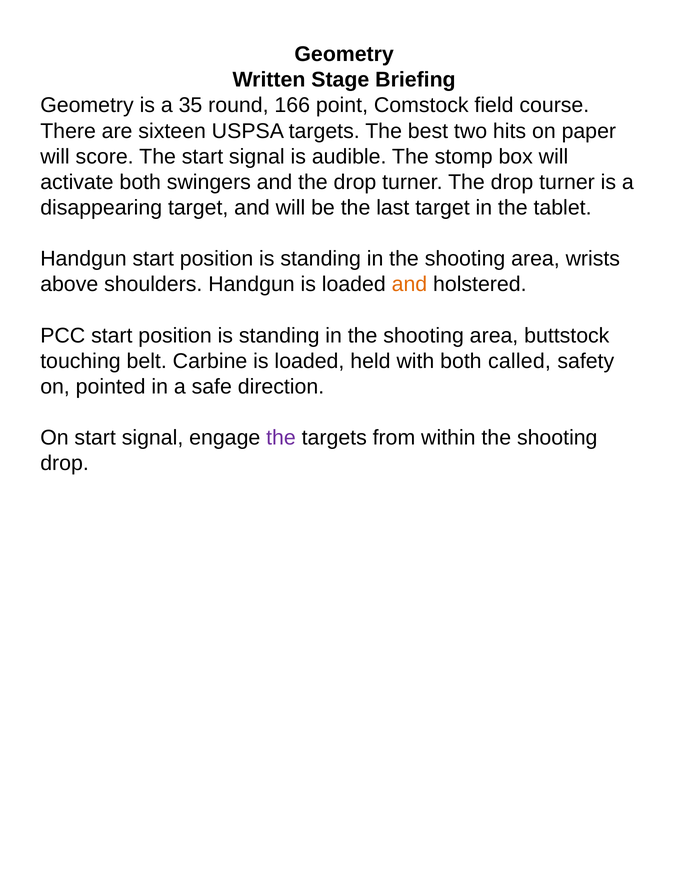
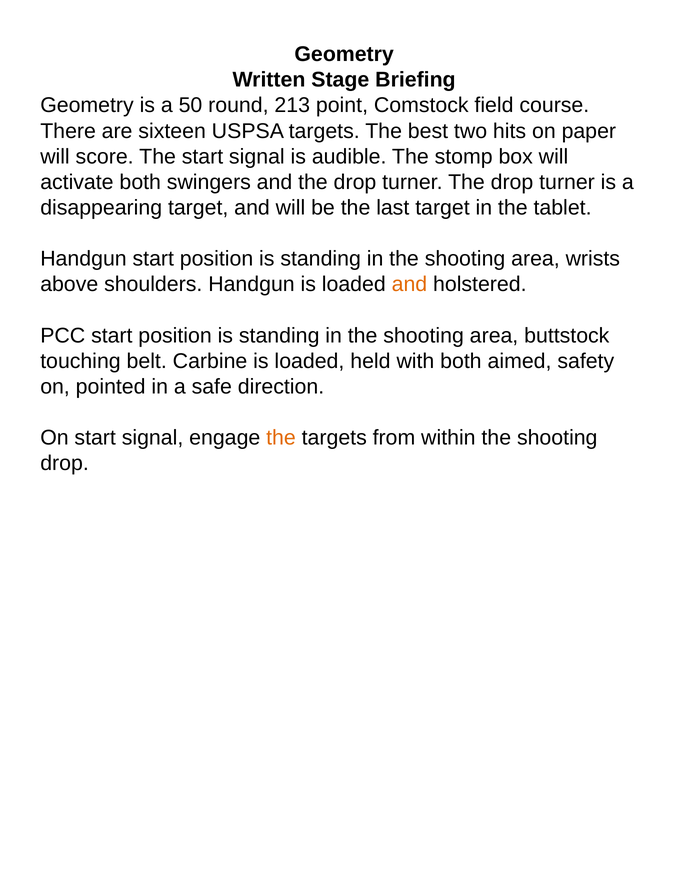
35: 35 -> 50 (190, 105)
166: 166 -> 213 (292, 105)
called: called -> aimed (520, 361)
the colour: purple -> orange (281, 438)
